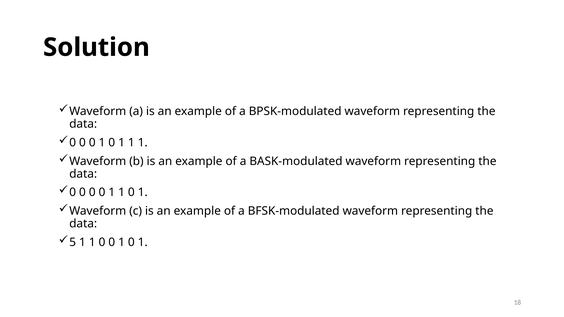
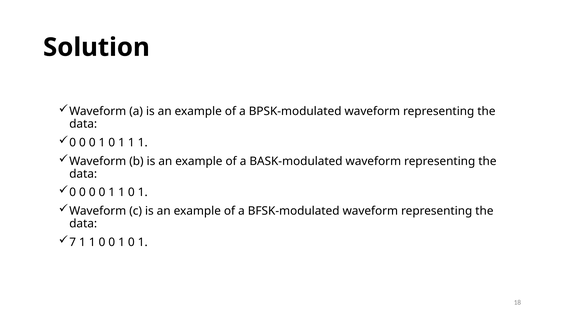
5: 5 -> 7 (73, 242)
